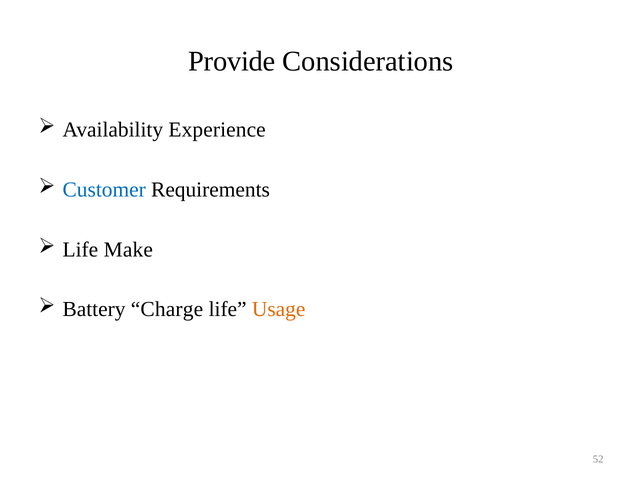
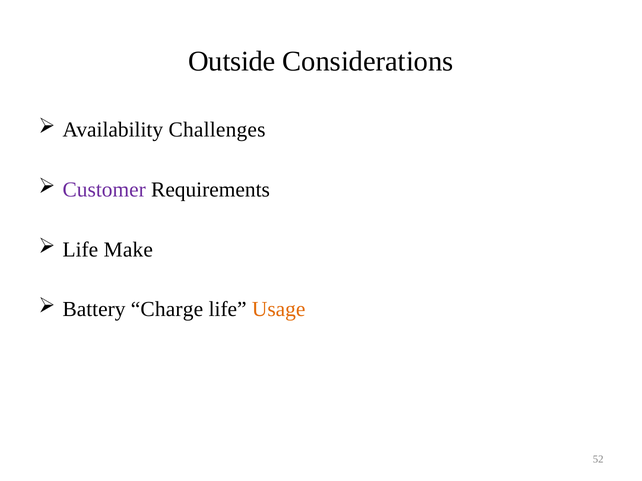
Provide: Provide -> Outside (232, 61)
Experience: Experience -> Challenges (217, 130)
Customer colour: blue -> purple (104, 190)
